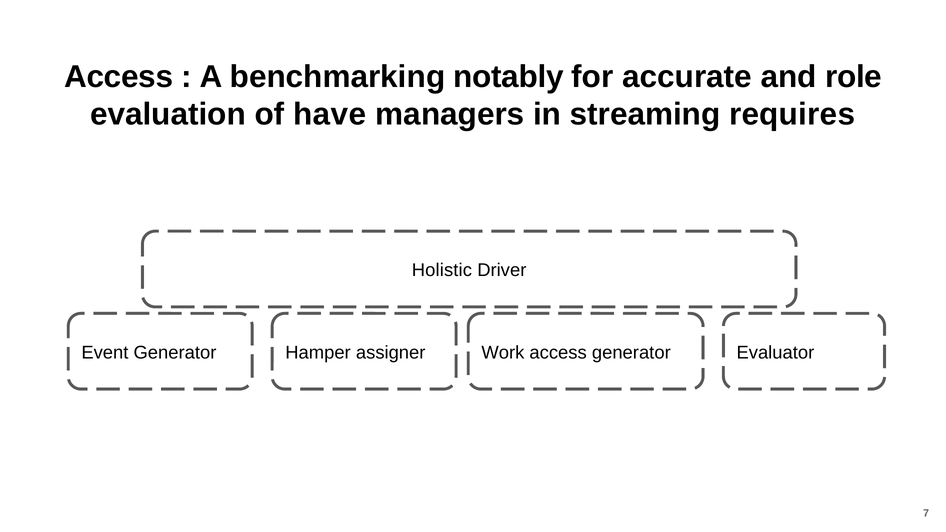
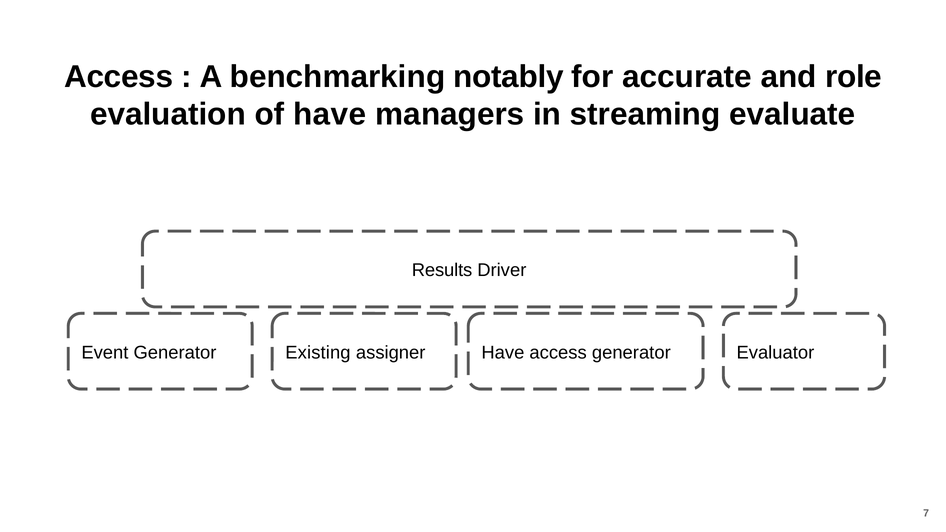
requires: requires -> evaluate (792, 114)
Holistic: Holistic -> Results (442, 270)
Hamper: Hamper -> Existing (318, 353)
assigner Work: Work -> Have (503, 353)
